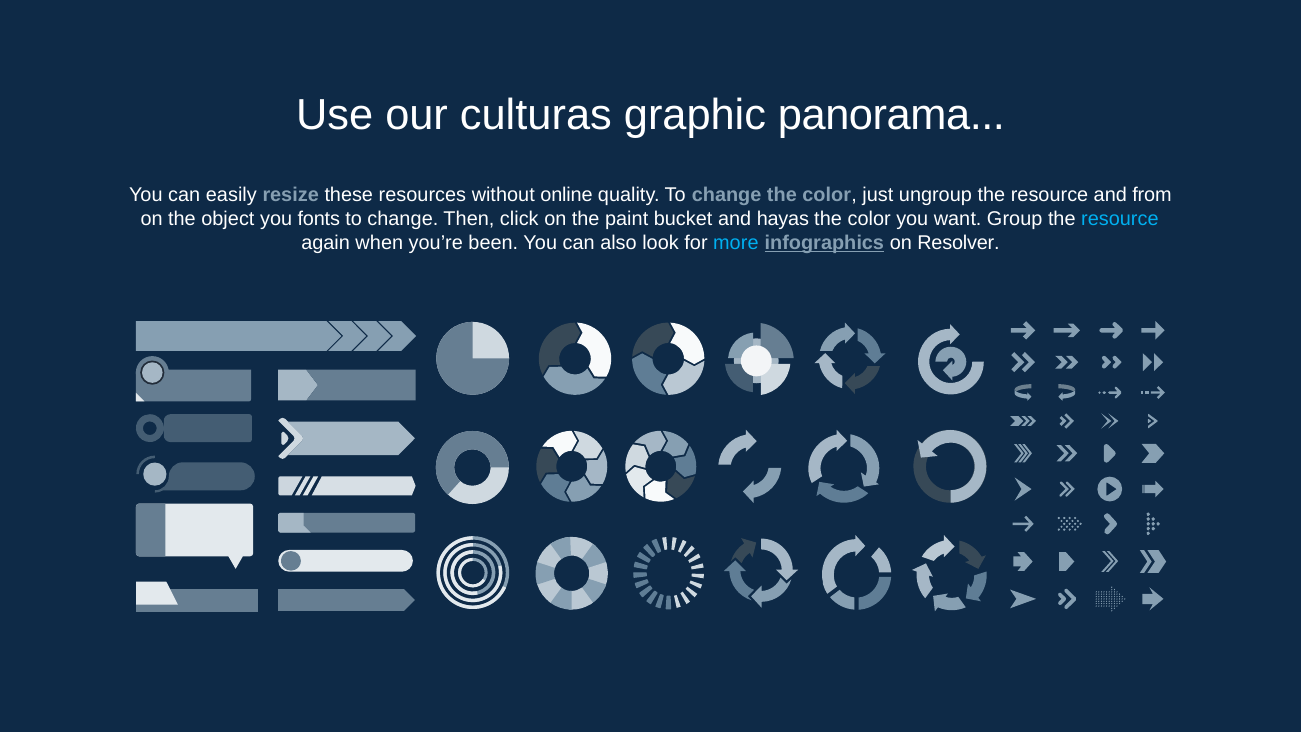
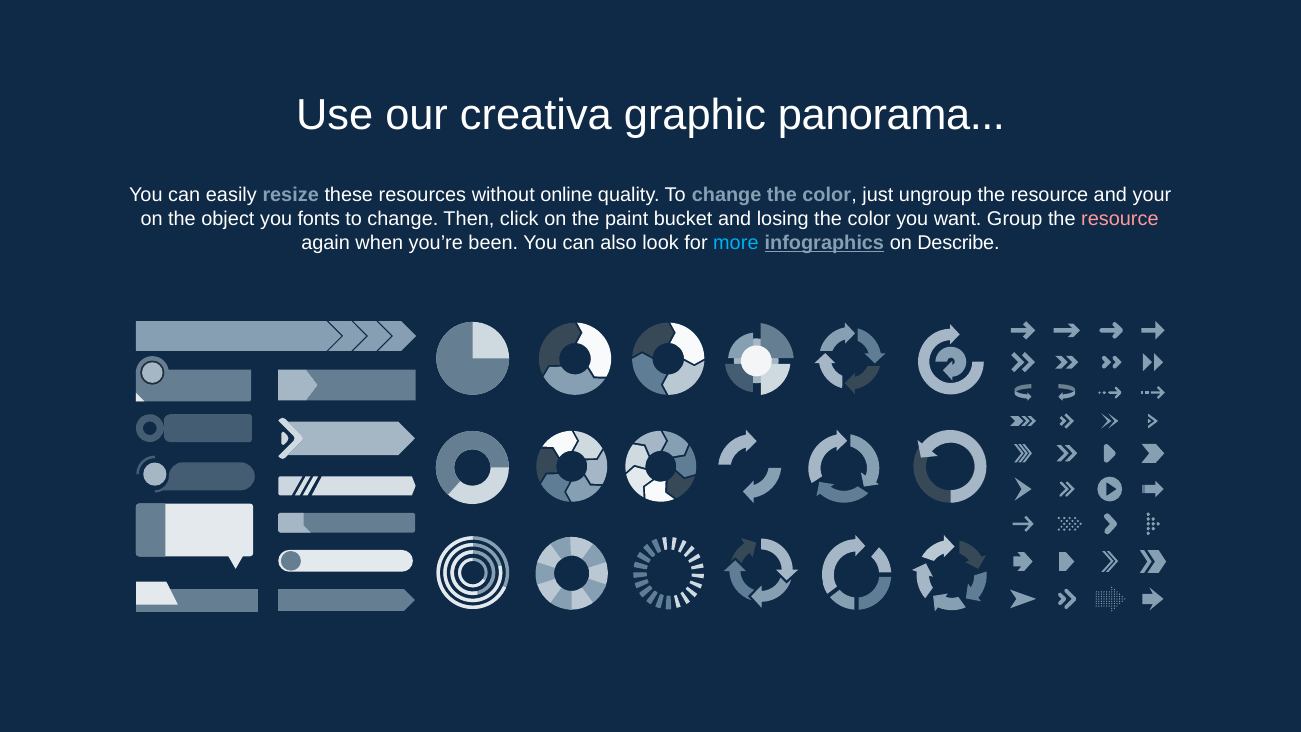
culturas: culturas -> creativa (536, 115)
from: from -> your (1152, 195)
hayas: hayas -> losing (783, 219)
resource colour: light blue -> pink (1120, 219)
Resolver: Resolver -> Describe (958, 243)
